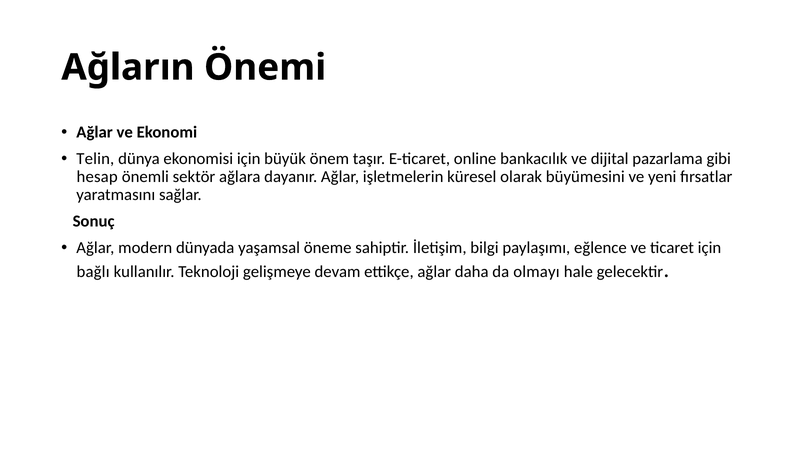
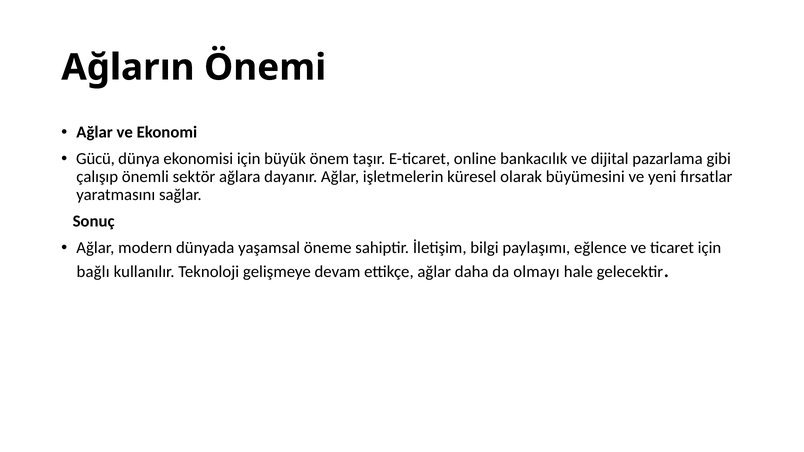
Telin: Telin -> Gücü (95, 159)
hesap: hesap -> çalışıp (97, 177)
